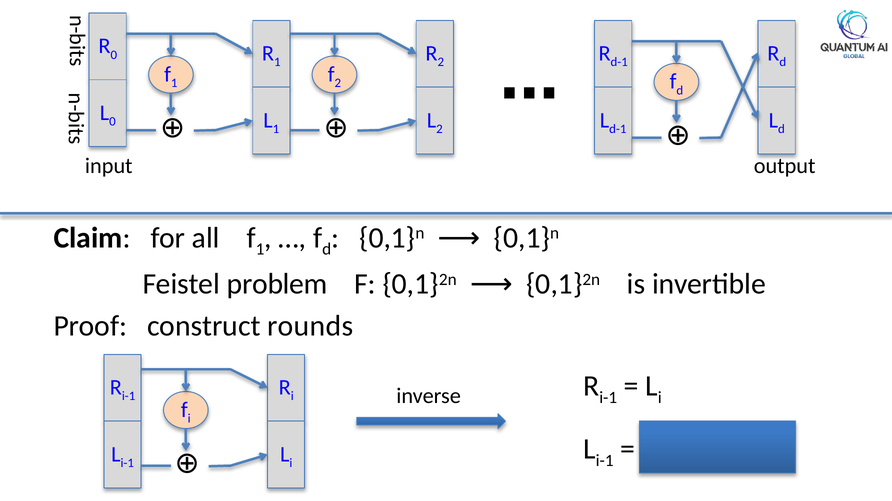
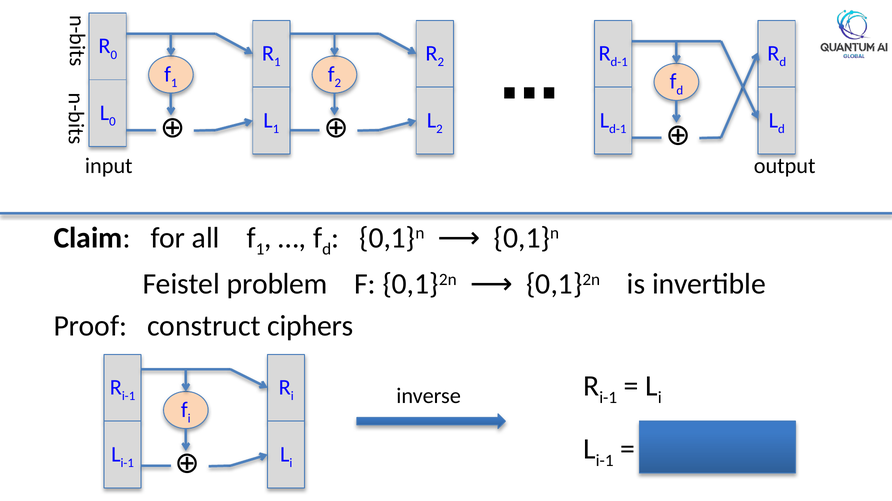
rounds: rounds -> ciphers (310, 326)
